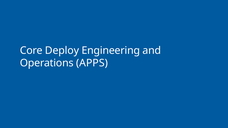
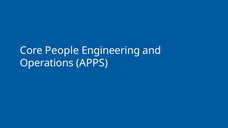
Deploy: Deploy -> People (62, 51)
